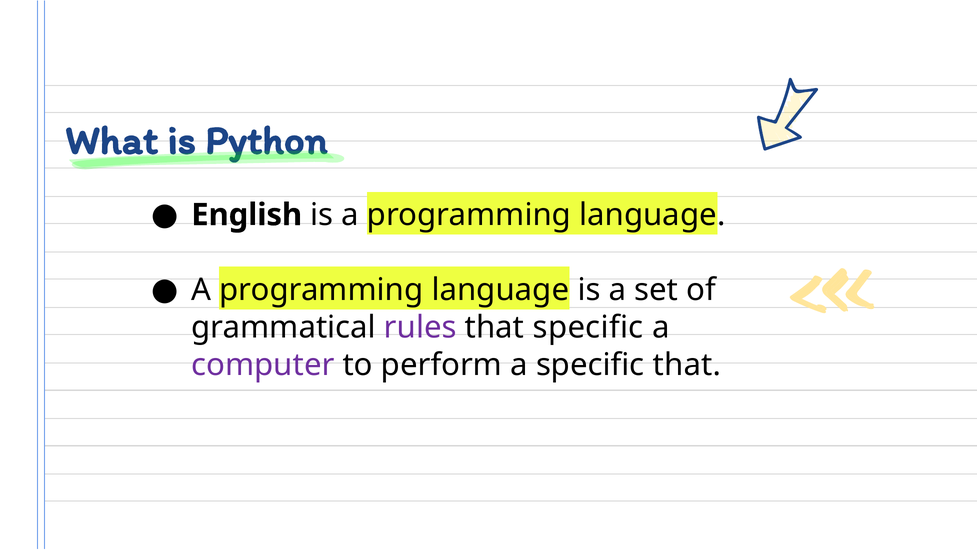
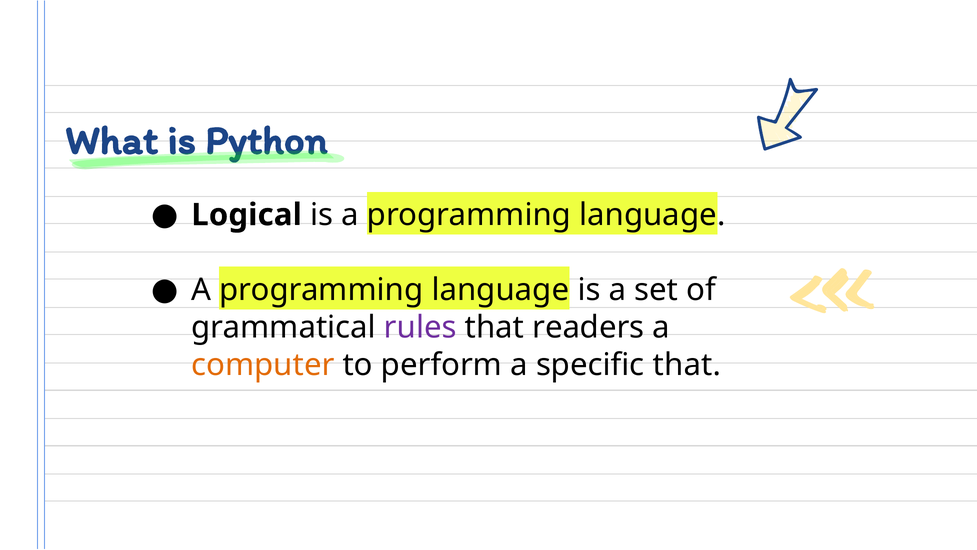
English: English -> Logical (247, 215)
that specific: specific -> readers (588, 327)
computer colour: purple -> orange (263, 364)
